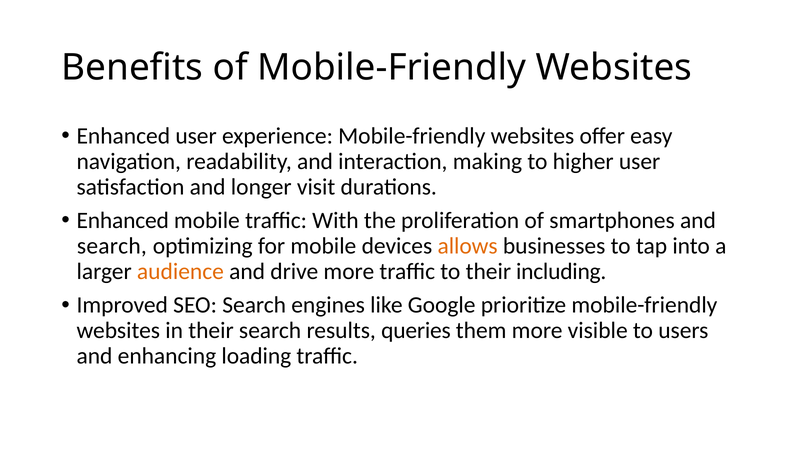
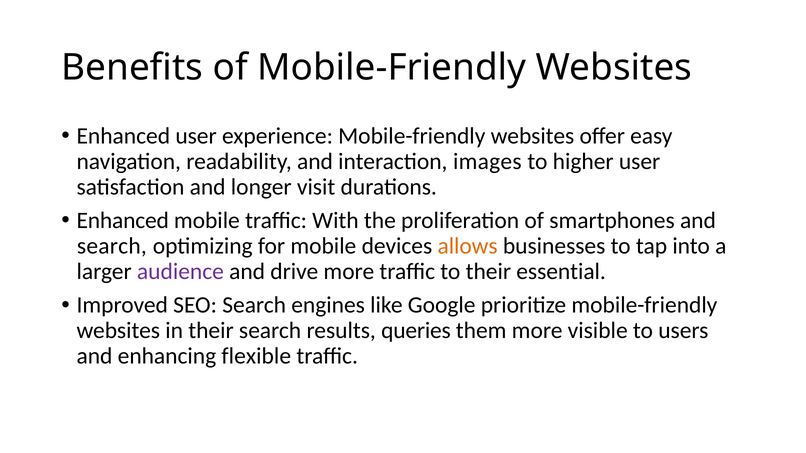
making: making -> images (487, 162)
audience colour: orange -> purple (180, 272)
including: including -> essential (561, 272)
loading: loading -> flexible (256, 356)
